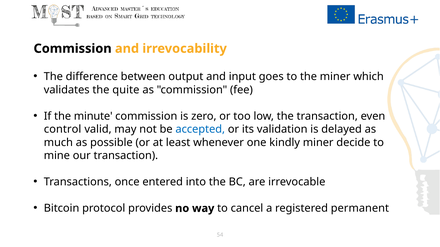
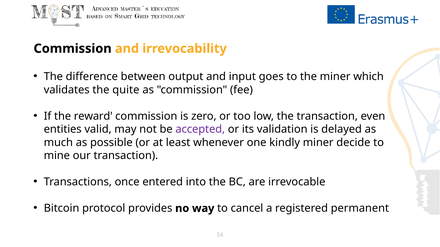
minute: minute -> reward (93, 116)
control: control -> entities (63, 130)
accepted colour: blue -> purple (200, 130)
